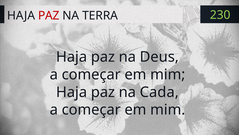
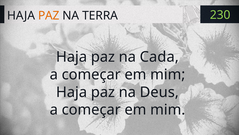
PAZ colour: red -> orange (49, 15)
Deus: Deus -> Cada (159, 57)
Cada: Cada -> Deus (159, 92)
